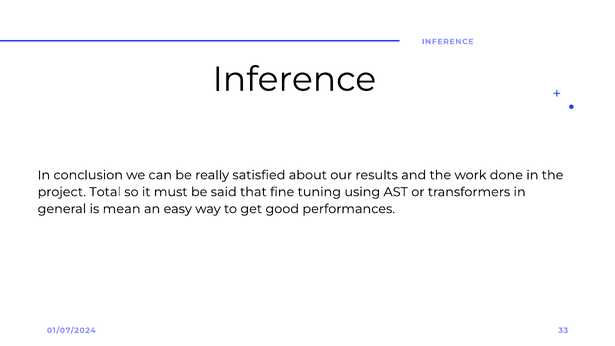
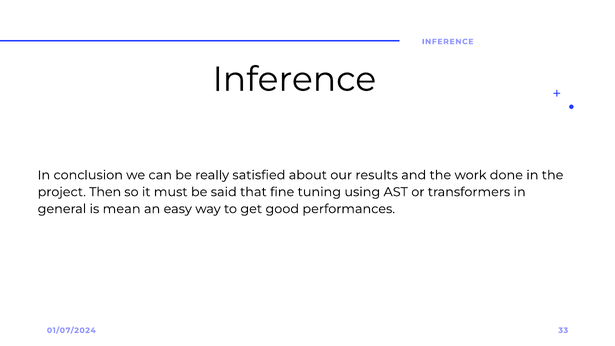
Total: Total -> Then (105, 192)
